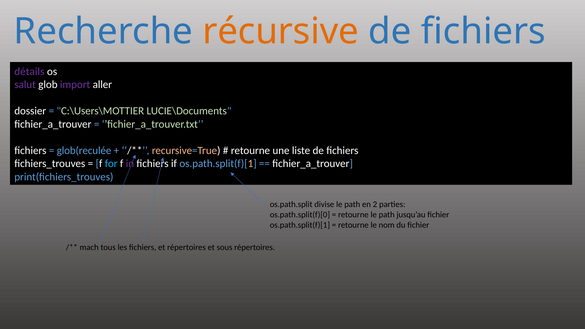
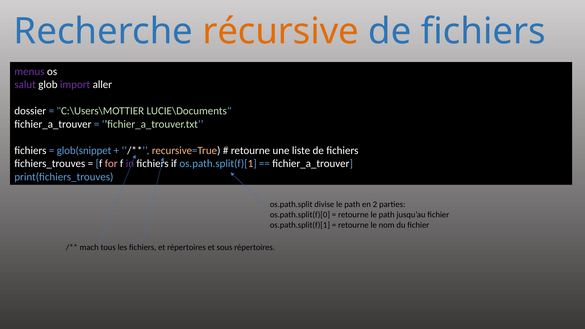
détails: détails -> menus (29, 72)
glob(reculée: glob(reculée -> glob(snippet (84, 151)
for colour: light blue -> pink (111, 164)
